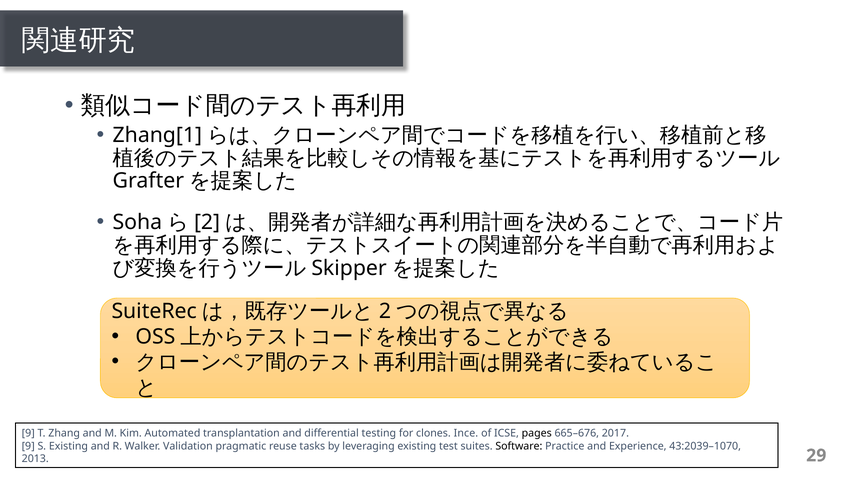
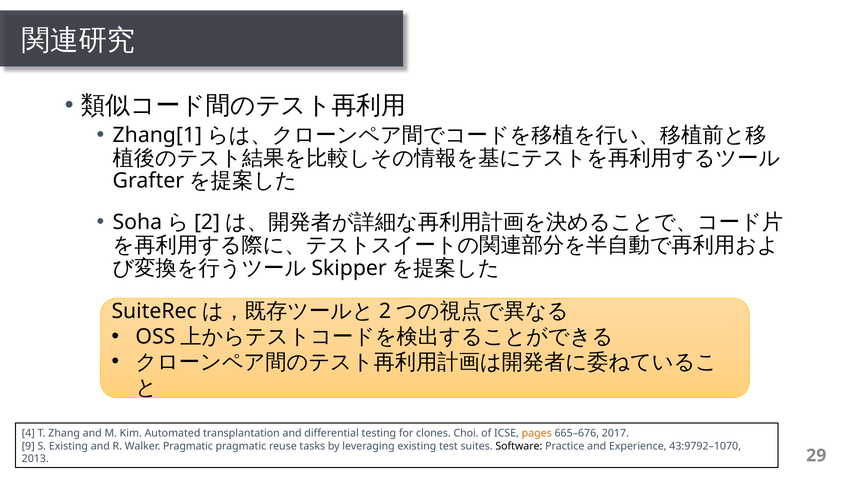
9: 9 -> 4 (28, 433)
Ince: Ince -> Choi (466, 433)
pages colour: black -> orange (537, 433)
Walker Validation: Validation -> Pragmatic (188, 446)
43:2039–1070: 43:2039–1070 -> 43:9792–1070 (705, 446)
